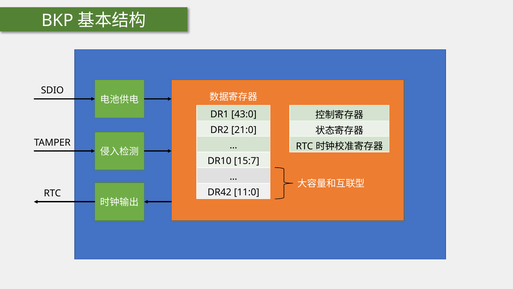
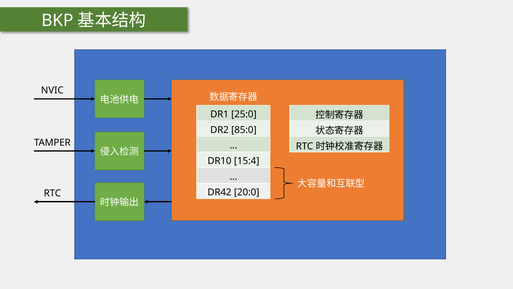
SDIO: SDIO -> NVIC (52, 90)
43:0: 43:0 -> 25:0 (244, 114)
21:0: 21:0 -> 85:0 (244, 130)
15:7: 15:7 -> 15:4 (247, 161)
11:0: 11:0 -> 20:0 (247, 192)
